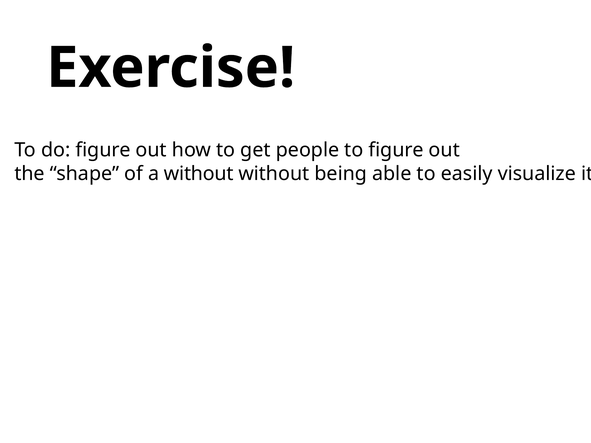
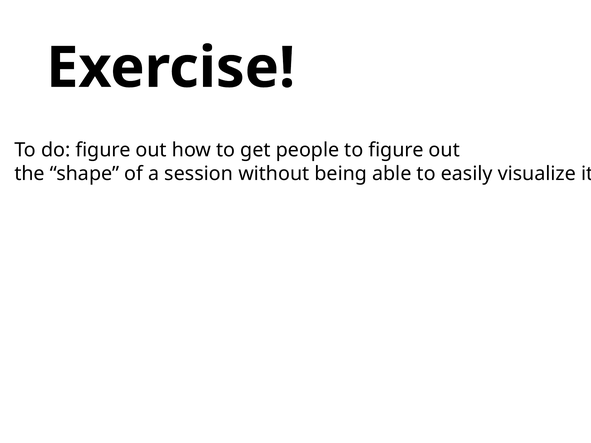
a without: without -> session (199, 174)
